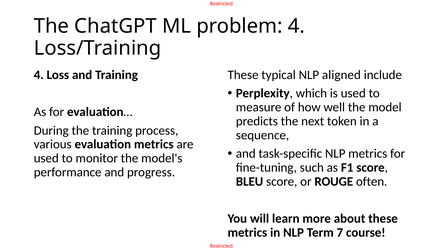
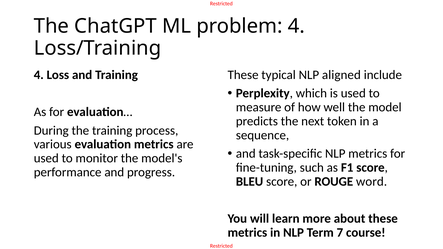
often: often -> word (372, 182)
